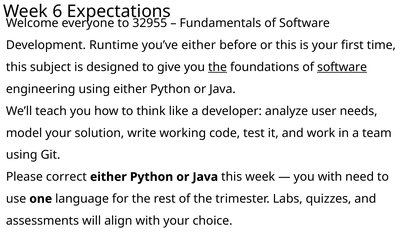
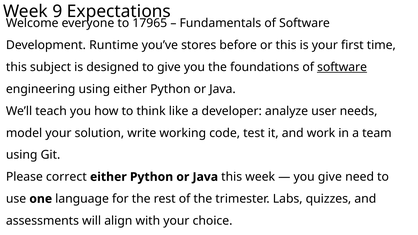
6: 6 -> 9 (57, 11)
32955: 32955 -> 17965 (150, 23)
you’ve either: either -> stores (199, 45)
the underline: present -> none (218, 67)
you with: with -> give (330, 177)
